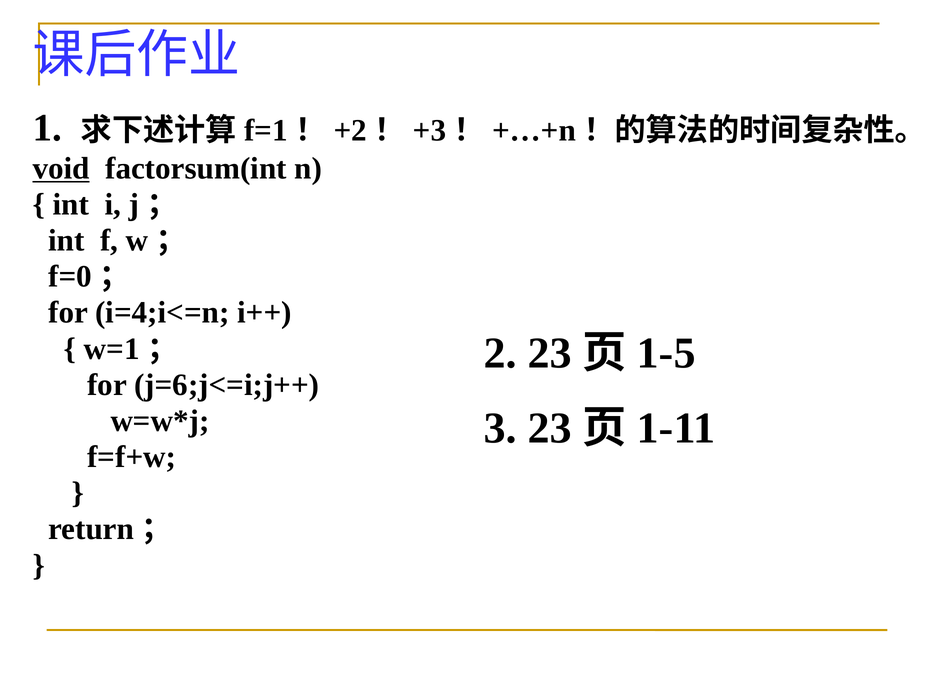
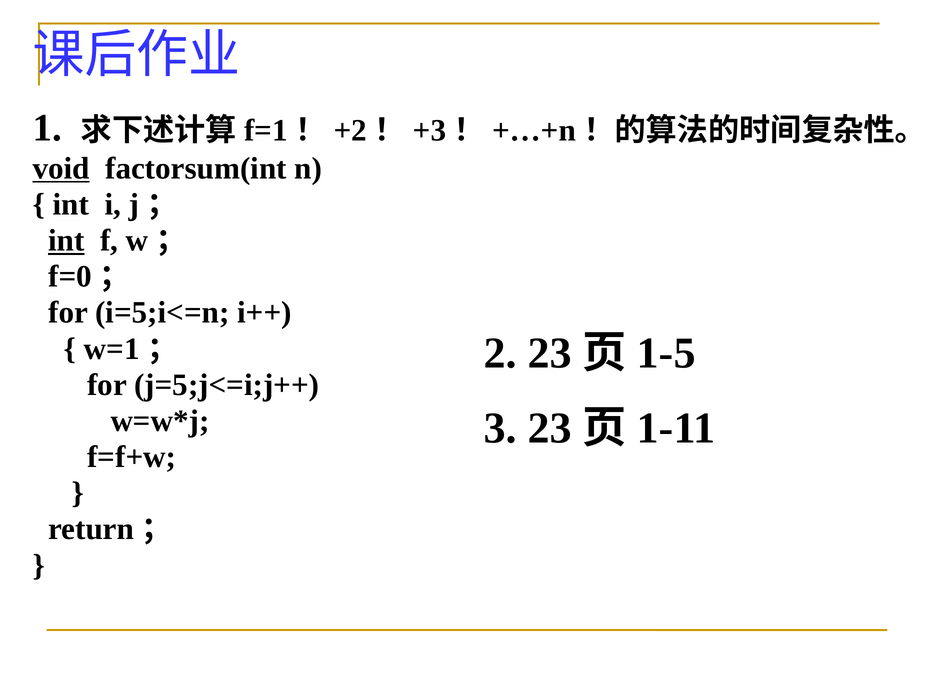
int underline: none -> present (66, 241)
i=4;i<=n: i=4;i<=n -> i=5;i<=n (162, 313)
j=6;j<=i;j++: j=6;j<=i;j++ -> j=5;j<=i;j++ (227, 385)
